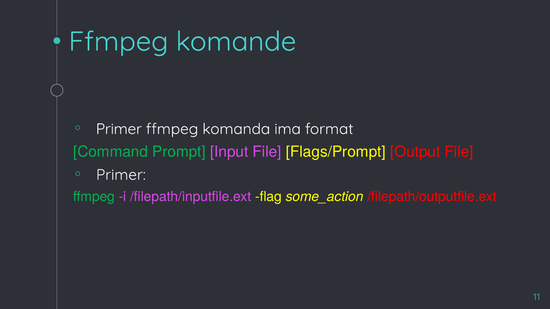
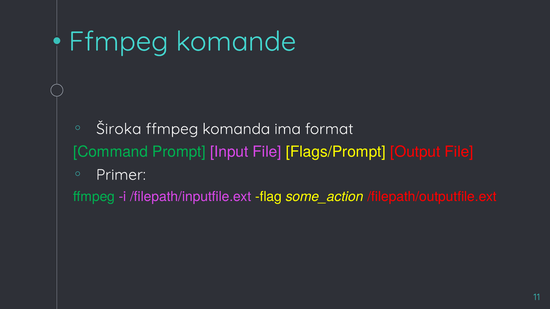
Primer: Primer -> Široka (119, 129)
